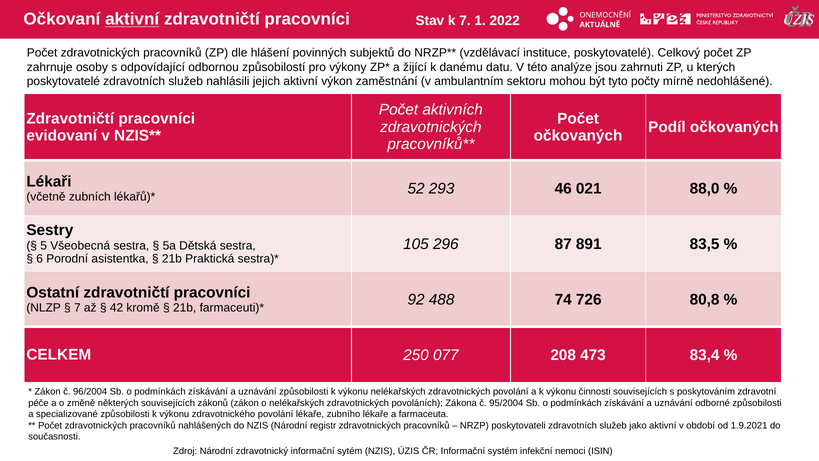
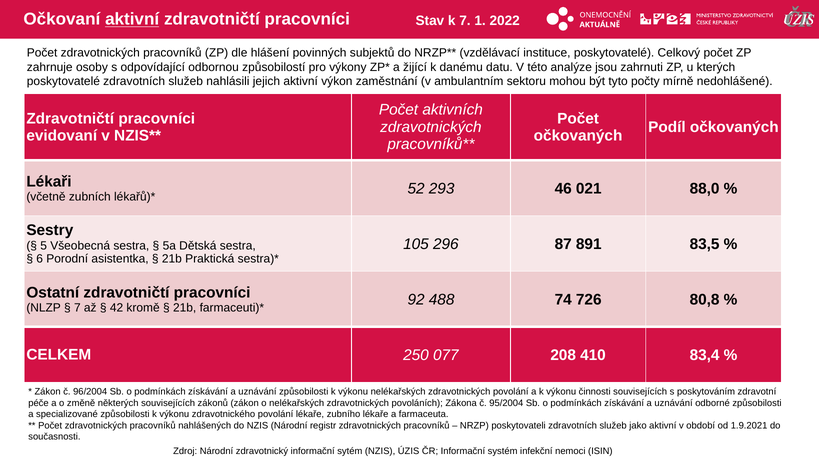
473: 473 -> 410 (593, 355)
